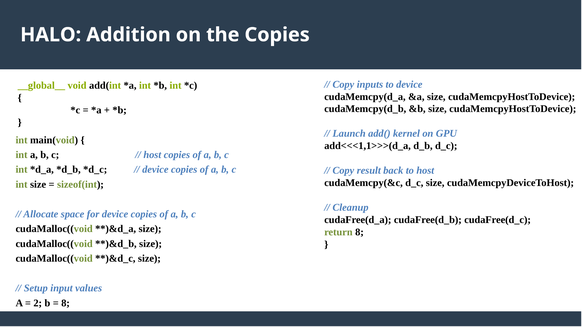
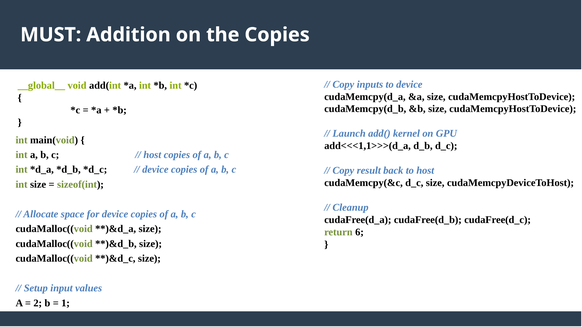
HALO: HALO -> MUST (51, 35)
return 8: 8 -> 6 (360, 232)
8: 8 -> 1 (66, 303)
